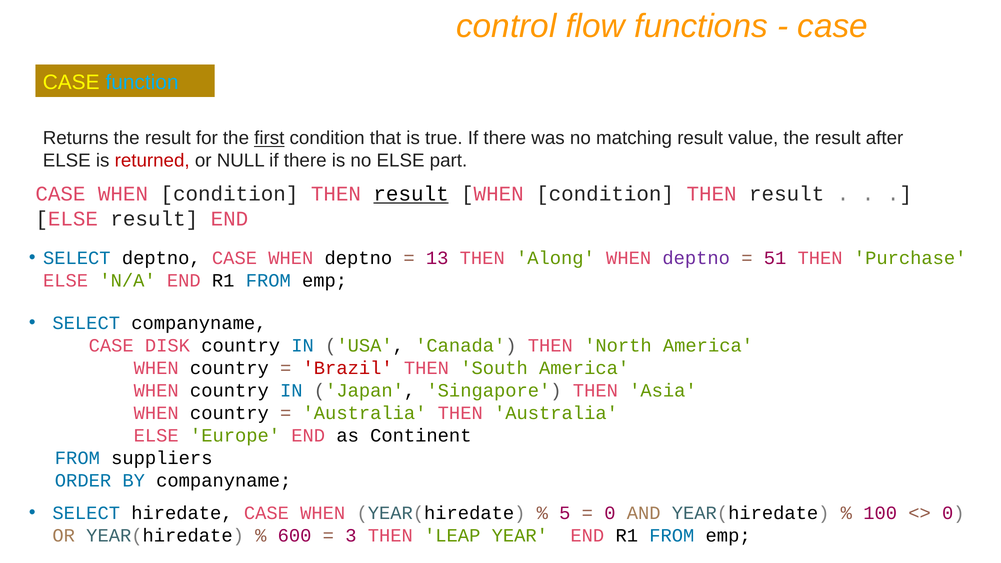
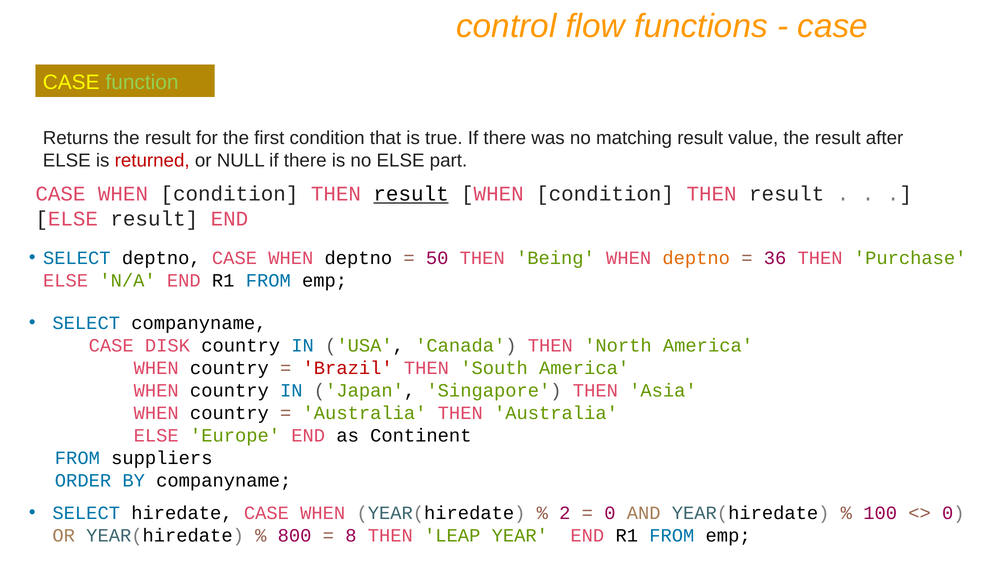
function colour: light blue -> light green (142, 82)
first underline: present -> none (269, 138)
13: 13 -> 50 (437, 258)
Along: Along -> Being (555, 258)
deptno colour: purple -> orange (696, 258)
51: 51 -> 36 (775, 258)
5: 5 -> 2 (565, 513)
600: 600 -> 800 (295, 536)
3: 3 -> 8 (351, 536)
